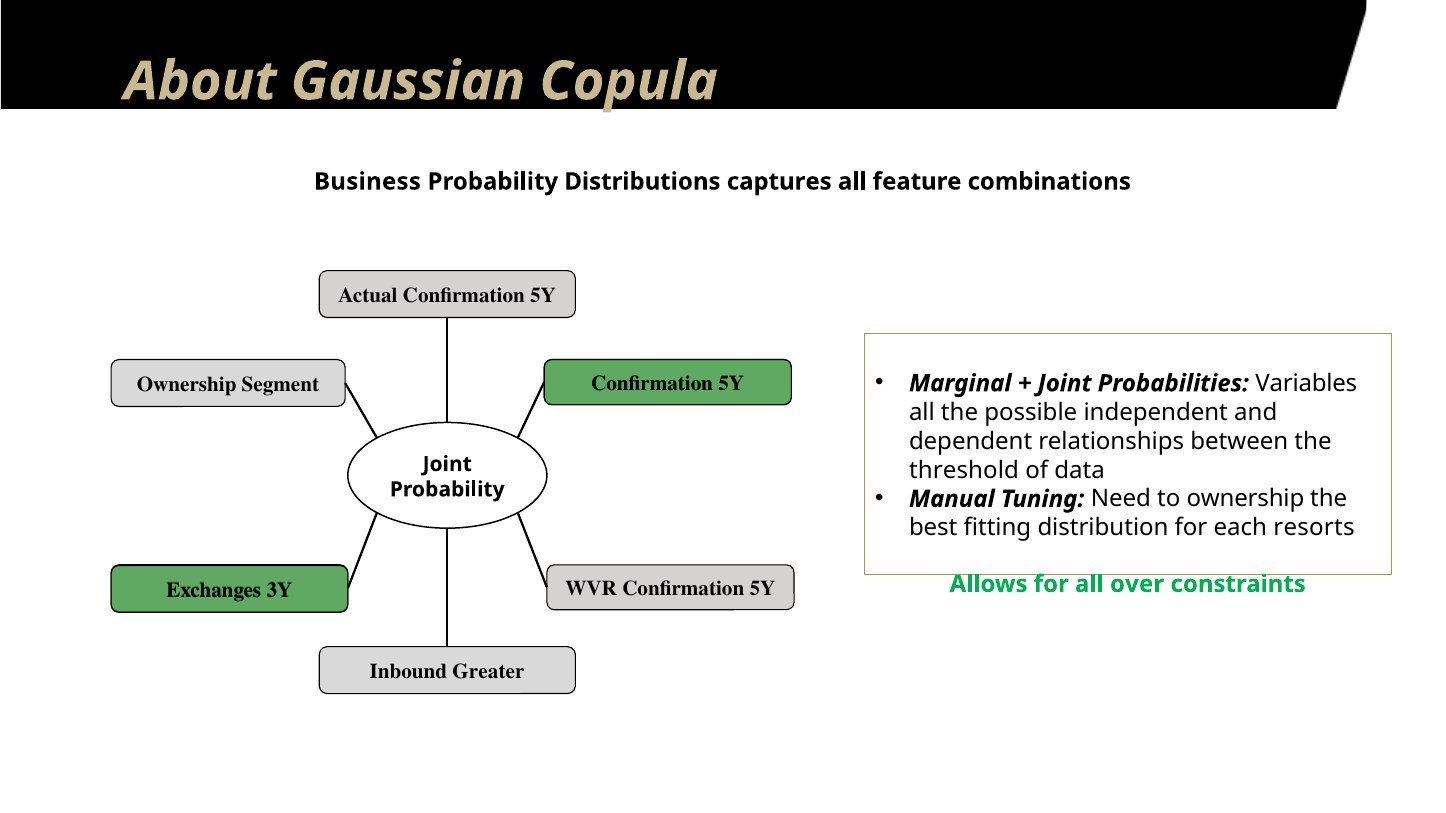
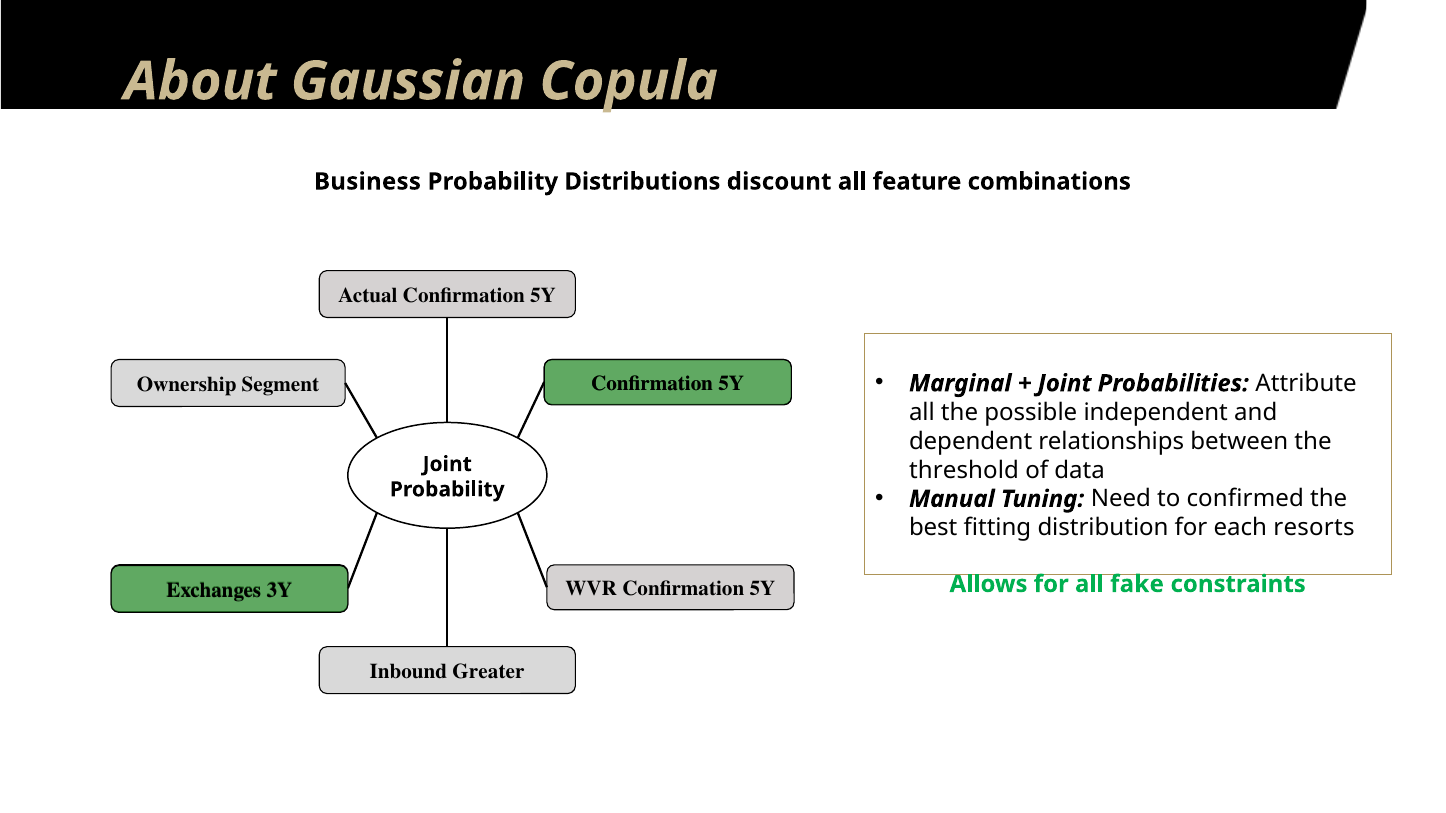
captures: captures -> discount (779, 182)
Variables: Variables -> Attribute (1306, 384)
to ownership: ownership -> confirmed (1245, 499)
over: over -> fake (1137, 584)
